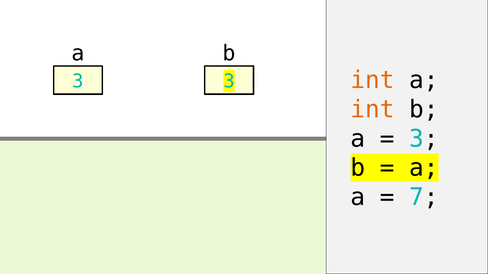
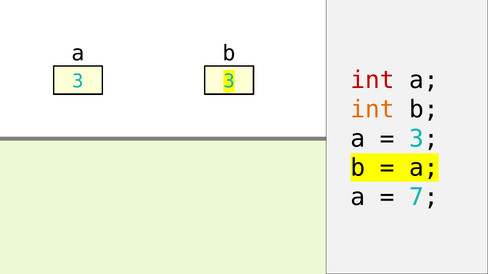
int colour: orange -> red (373, 80)
